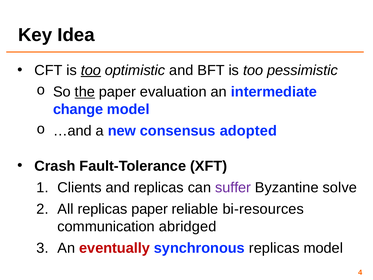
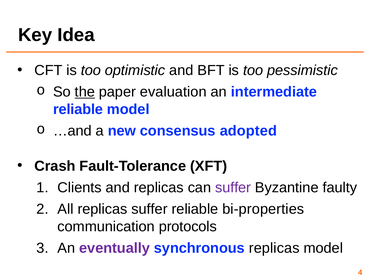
too underline: present -> none (91, 70)
change: change -> reliable (78, 109)
solve: solve -> faulty (340, 187)
replicas paper: paper -> suffer (150, 209)
bi-resources: bi-resources -> bi-properties (263, 209)
abridged: abridged -> protocols (188, 226)
eventually colour: red -> purple (115, 248)
